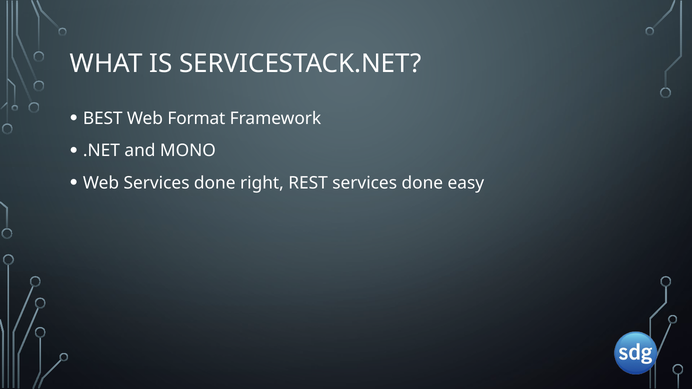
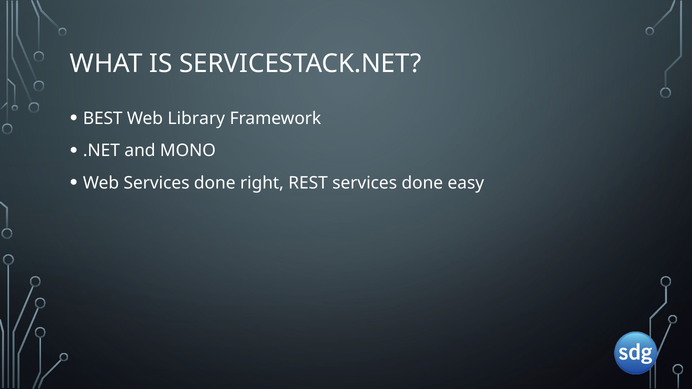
Format: Format -> Library (196, 119)
